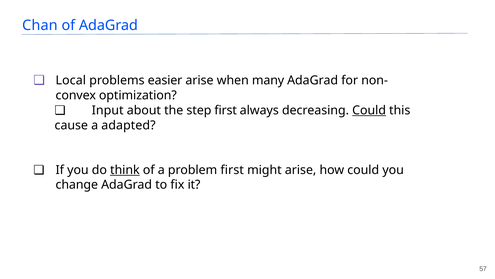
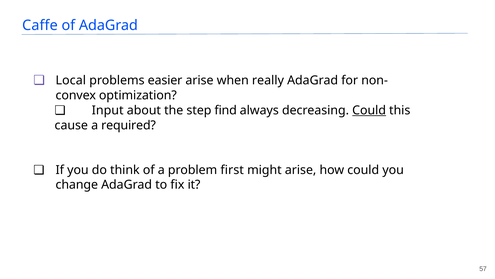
Chan: Chan -> Caffe (40, 25)
many: many -> really (268, 80)
step first: first -> find (226, 110)
adapted: adapted -> required (129, 125)
think underline: present -> none (125, 170)
